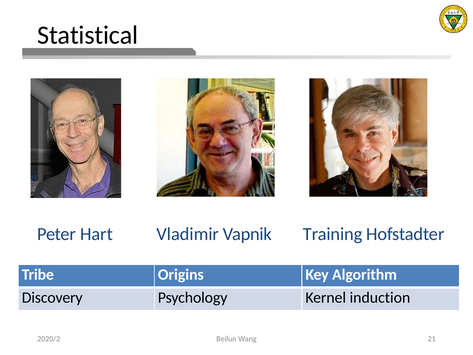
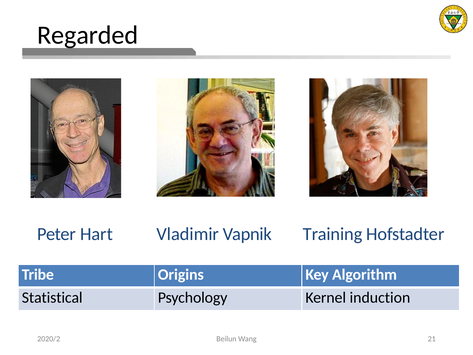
Statistical: Statistical -> Regarded (88, 35)
Discovery: Discovery -> Statistical (52, 297)
